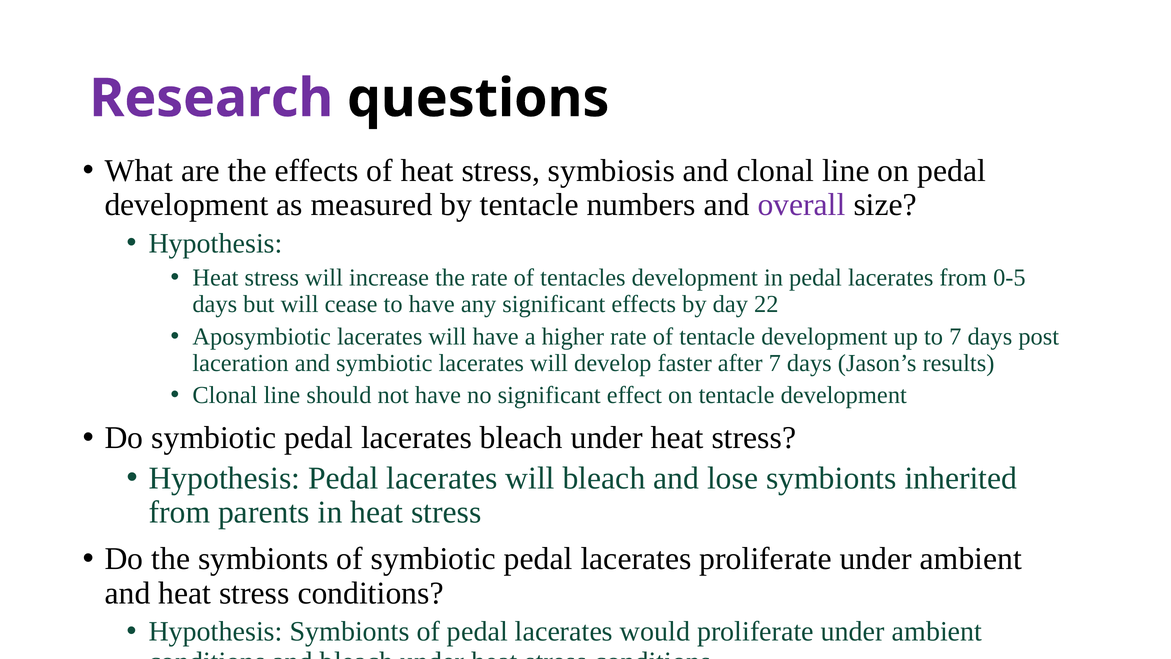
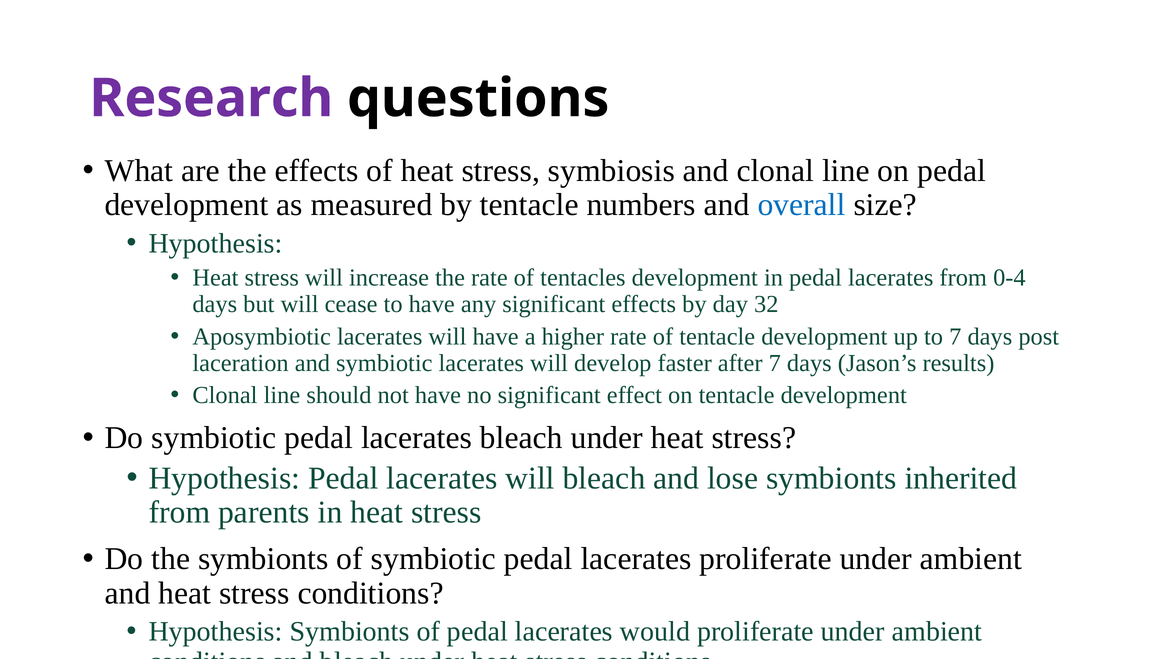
overall colour: purple -> blue (802, 205)
0-5: 0-5 -> 0-4 (1009, 278)
22: 22 -> 32 (766, 304)
